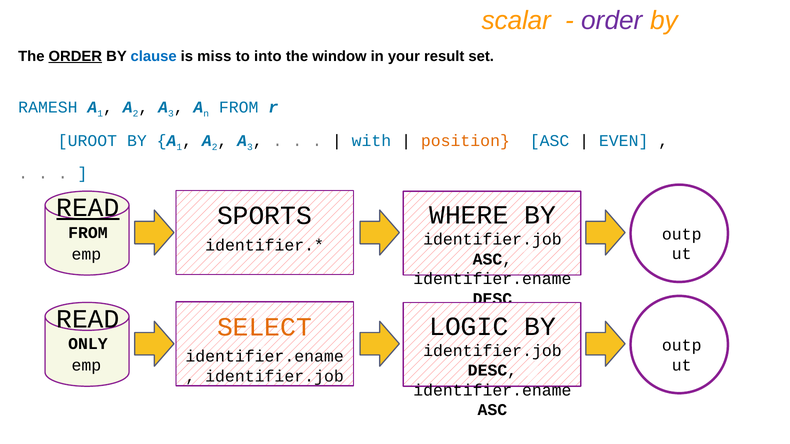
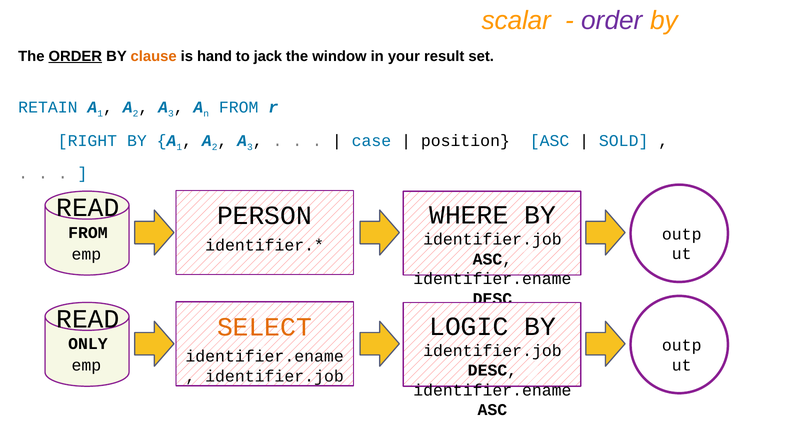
clause colour: blue -> orange (154, 56)
miss: miss -> hand (214, 56)
into: into -> jack (268, 56)
RAMESH: RAMESH -> RETAIN (48, 107)
UROOT: UROOT -> RIGHT (87, 141)
with: with -> case (371, 141)
position colour: orange -> black (465, 141)
EVEN: EVEN -> SOLD (624, 141)
READ underline: present -> none (88, 208)
SPORTS: SPORTS -> PERSON (264, 216)
